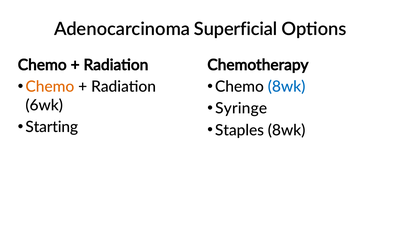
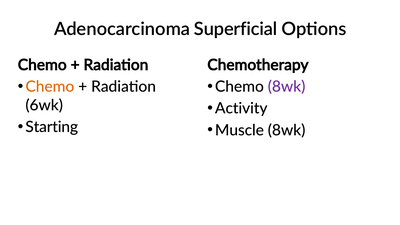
8wk colour: blue -> purple (287, 87)
Syringe: Syringe -> Activity (241, 109)
Staples: Staples -> Muscle (239, 130)
